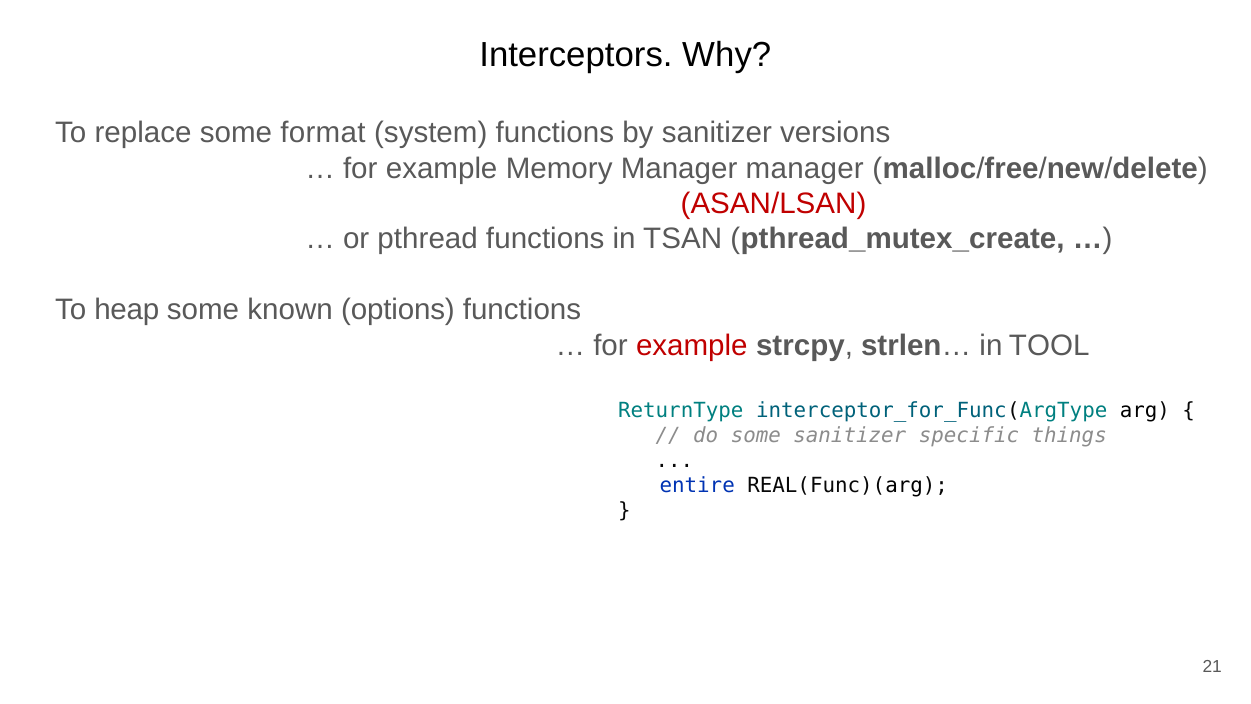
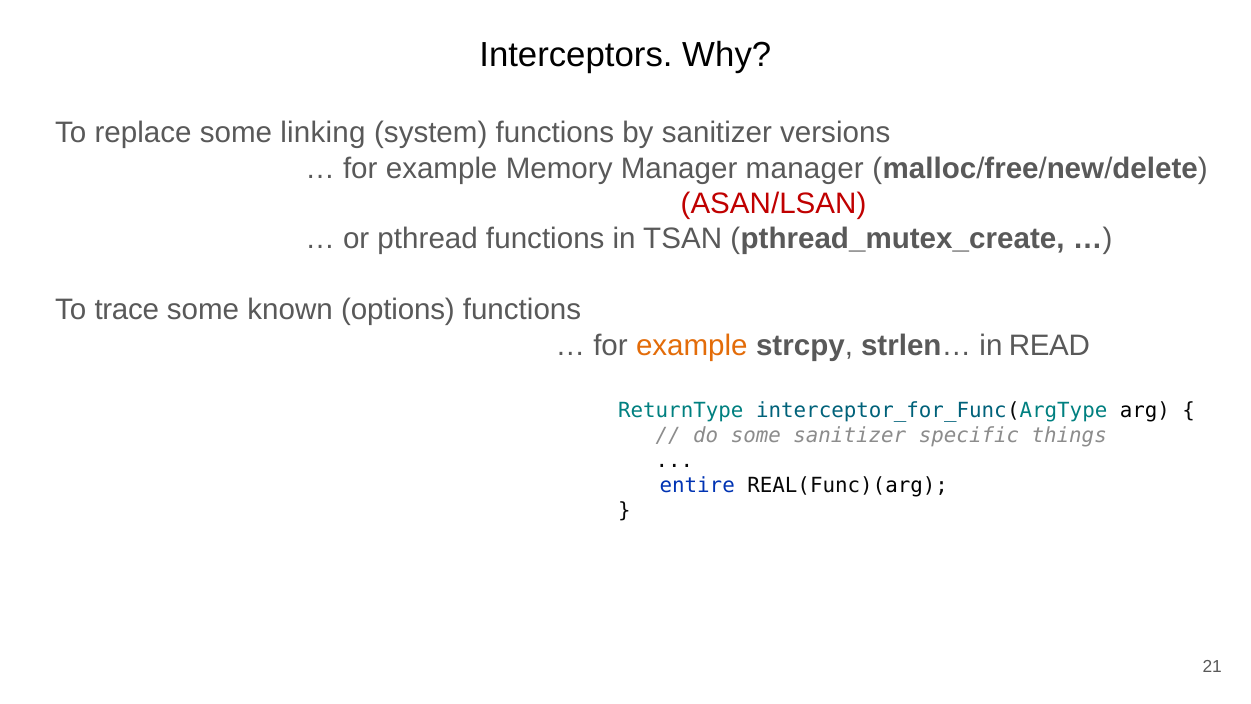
format: format -> linking (323, 133)
heap: heap -> trace (127, 310)
example colour: red -> orange (692, 346)
TOOL: TOOL -> READ (1049, 346)
